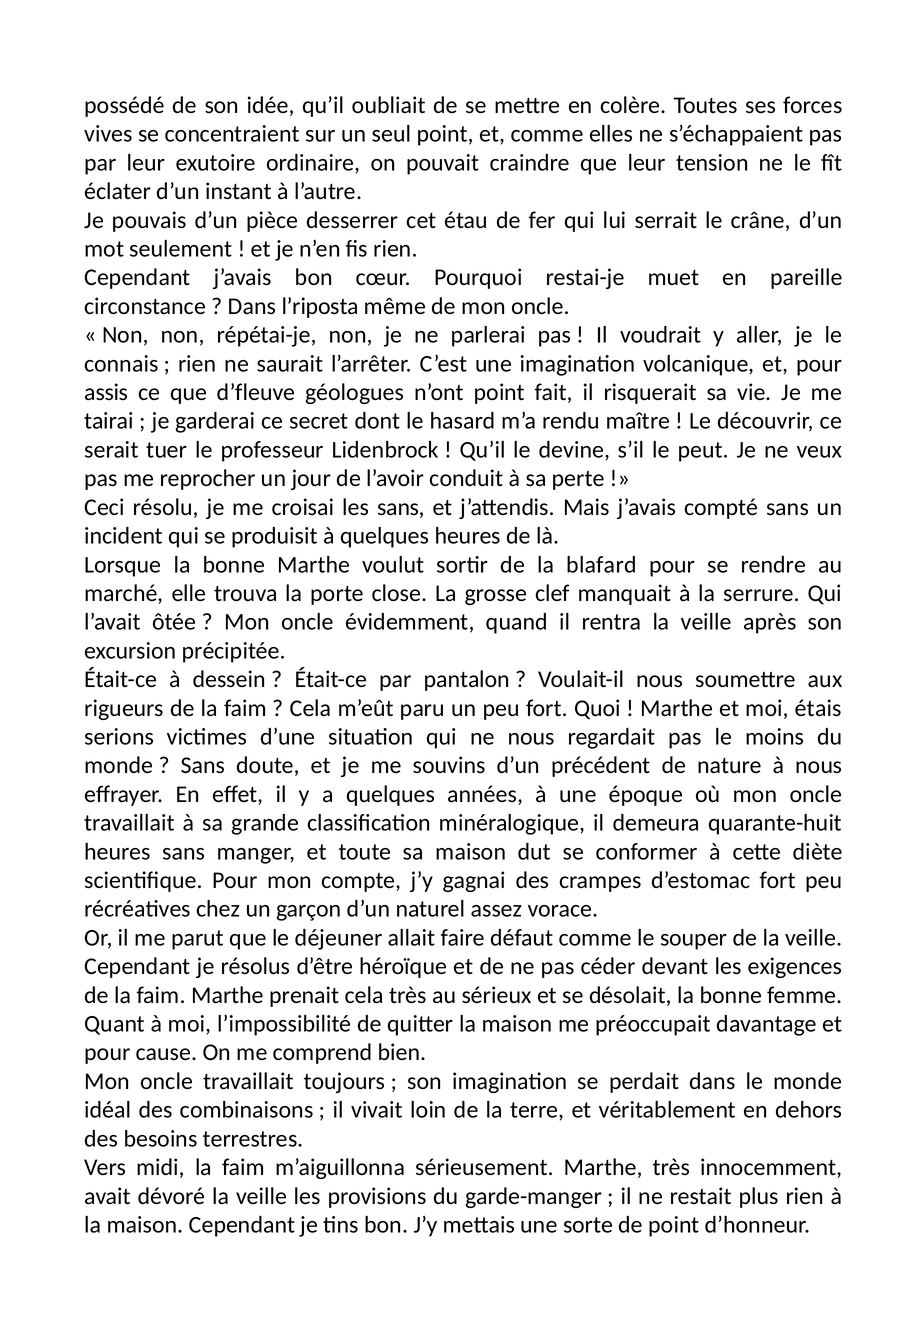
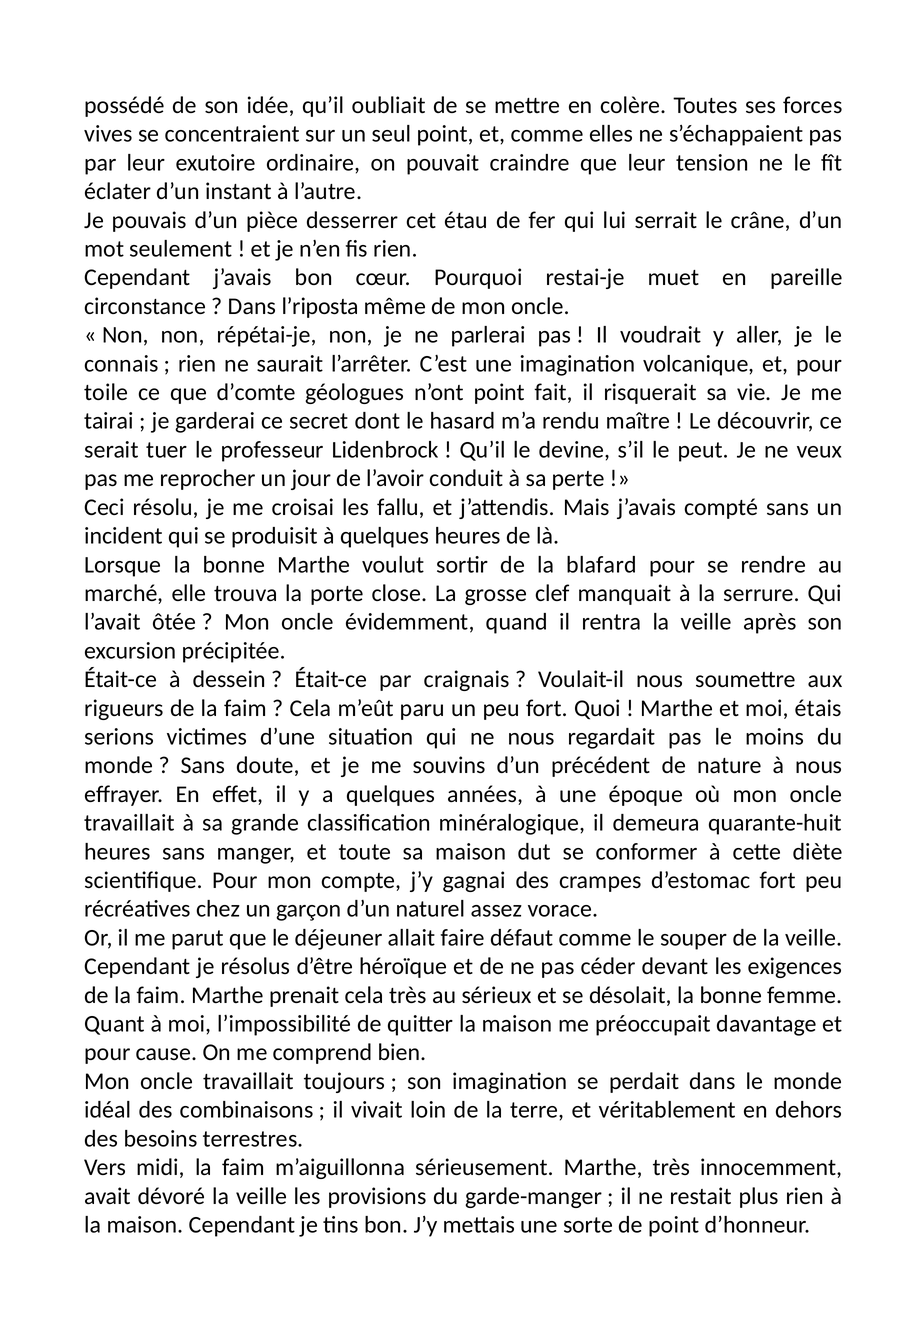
assis: assis -> toile (106, 392)
d’fleuve: d’fleuve -> d’comte (256, 392)
les sans: sans -> fallu (401, 507)
pantalon: pantalon -> craignais (467, 679)
